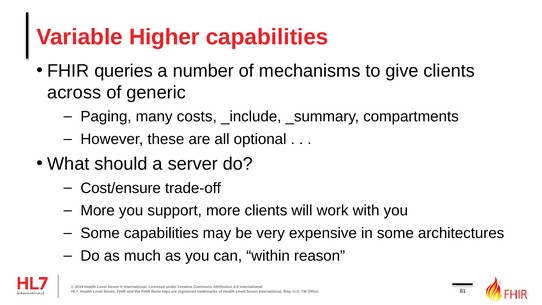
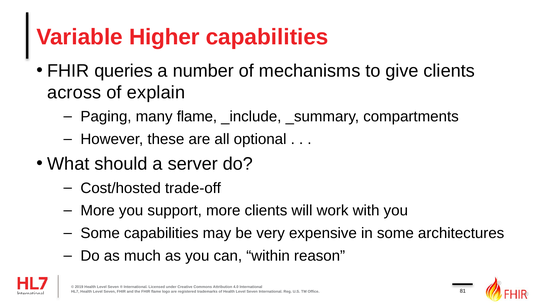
generic: generic -> explain (156, 92)
many costs: costs -> flame (197, 117)
Cost/ensure: Cost/ensure -> Cost/hosted (121, 188)
